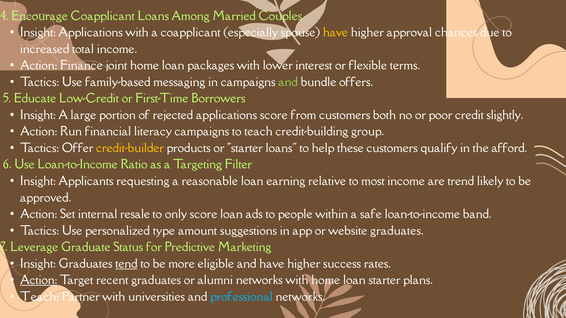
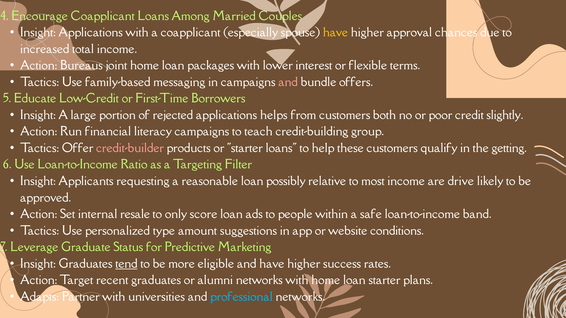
Finance: Finance -> Bureaus (81, 66)
and colour: light green -> pink (288, 82)
applications score: score -> helps (274, 115)
credit-builder colour: yellow -> pink (130, 148)
afford: afford -> getting (509, 148)
earning: earning -> possibly (286, 182)
trend: trend -> drive (461, 182)
website graduates: graduates -> conditions (397, 231)
Action underline: present -> none (39, 281)
Teach: Teach -> Adapts (40, 297)
